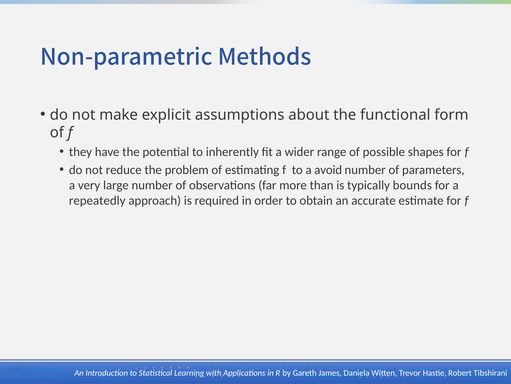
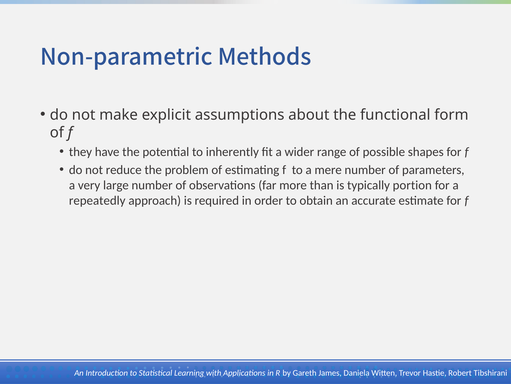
avoid: avoid -> mere (328, 170)
bounds: bounds -> portion (412, 185)
